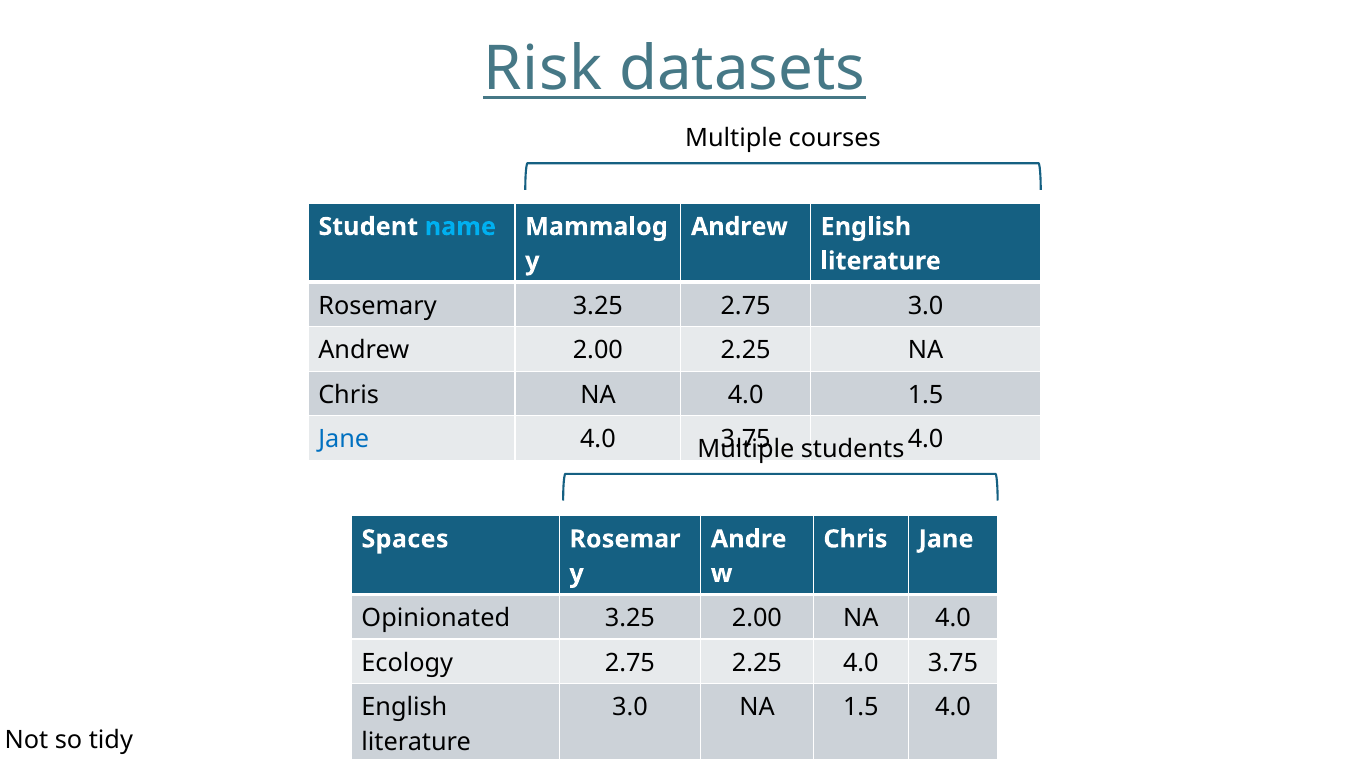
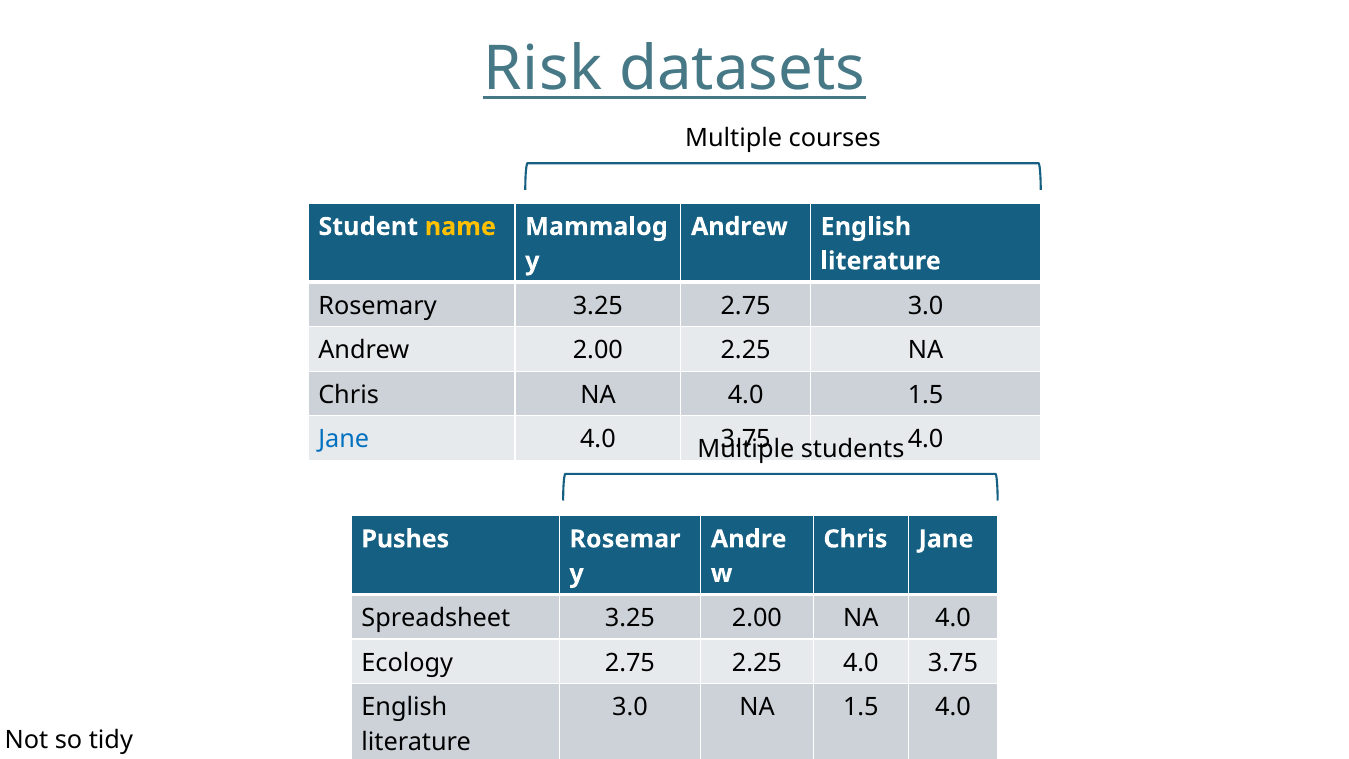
name colour: light blue -> yellow (460, 227)
Spaces: Spaces -> Pushes (405, 539)
Opinionated: Opinionated -> Spreadsheet (436, 618)
